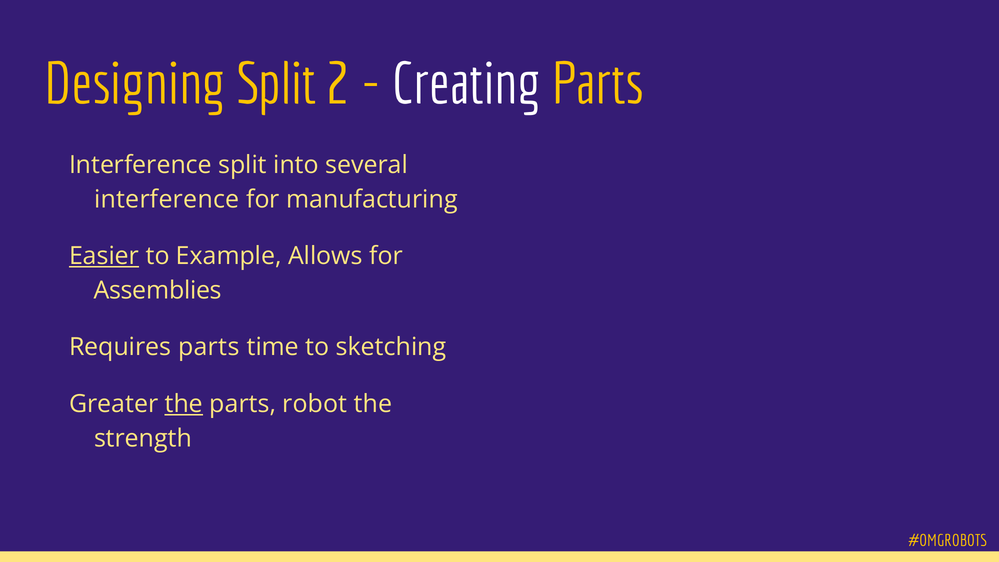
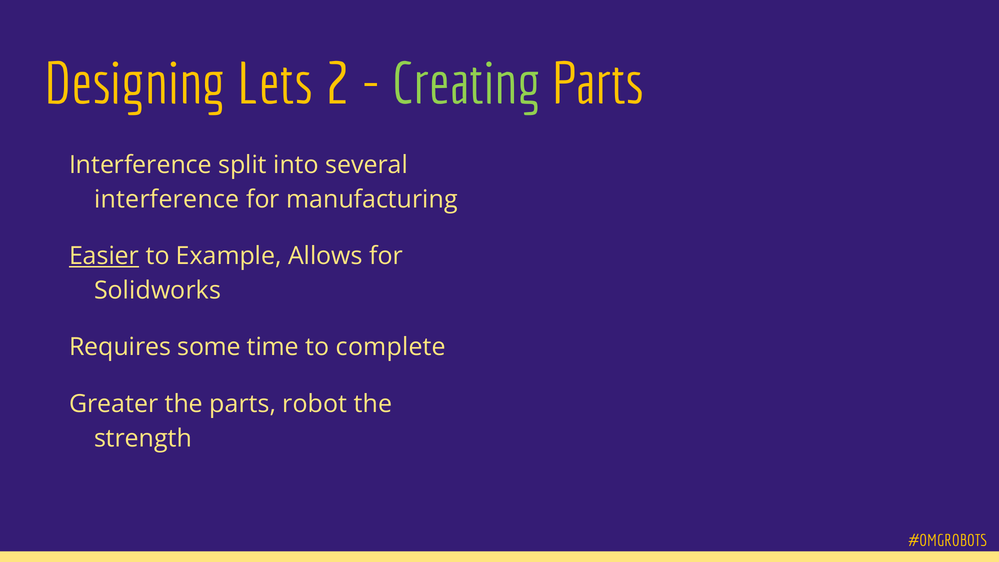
Designing Split: Split -> Lets (276, 84)
Creating colour: white -> light green (466, 84)
Assemblies: Assemblies -> Solidworks (157, 291)
Requires parts: parts -> some (209, 347)
sketching: sketching -> complete (391, 347)
the underline: present -> none (184, 404)
